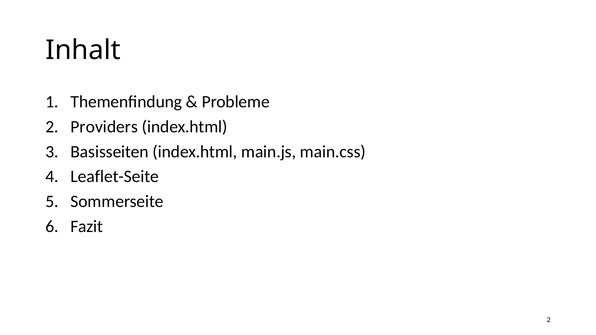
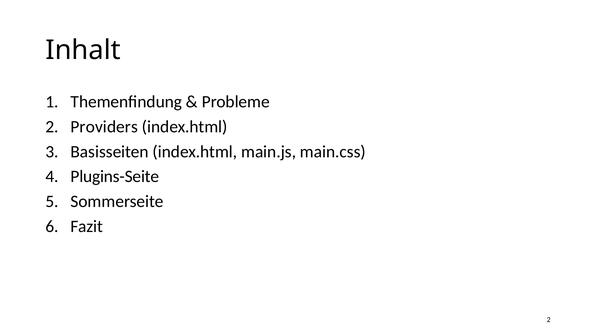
Leaflet-Seite: Leaflet-Seite -> Plugins-Seite (115, 177)
